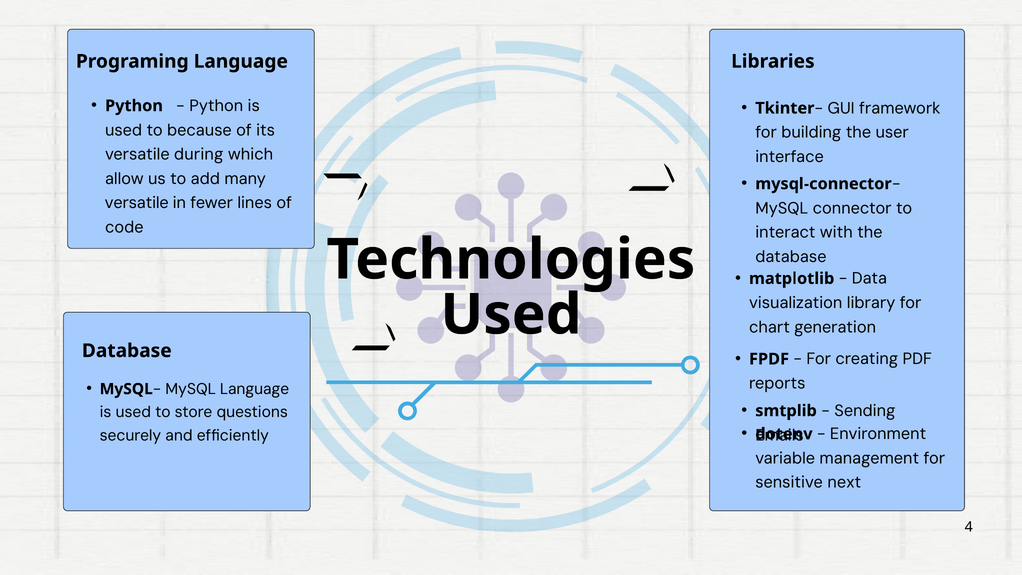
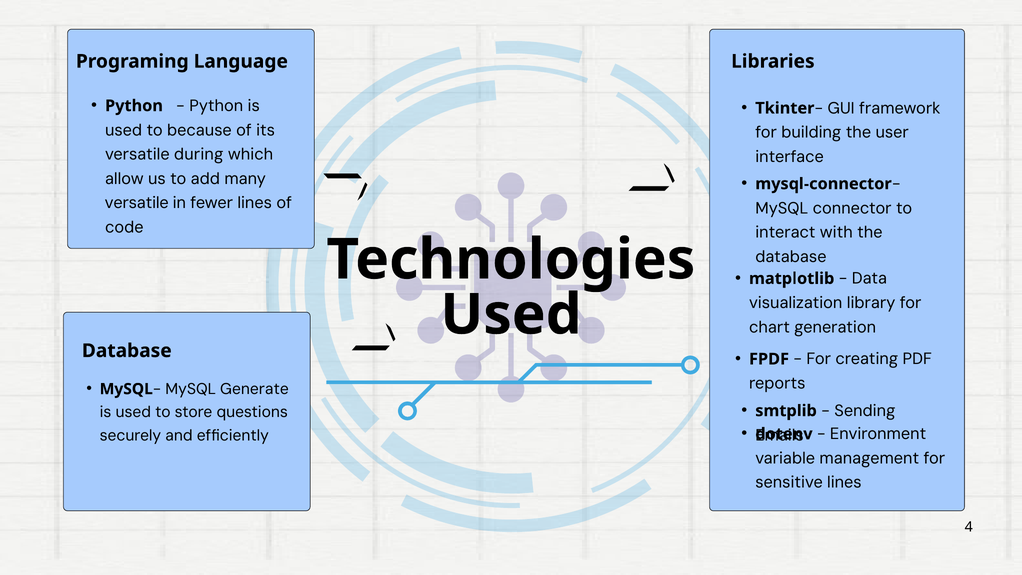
MySQL Language: Language -> Generate (254, 389)
sensitive next: next -> lines (844, 482)
